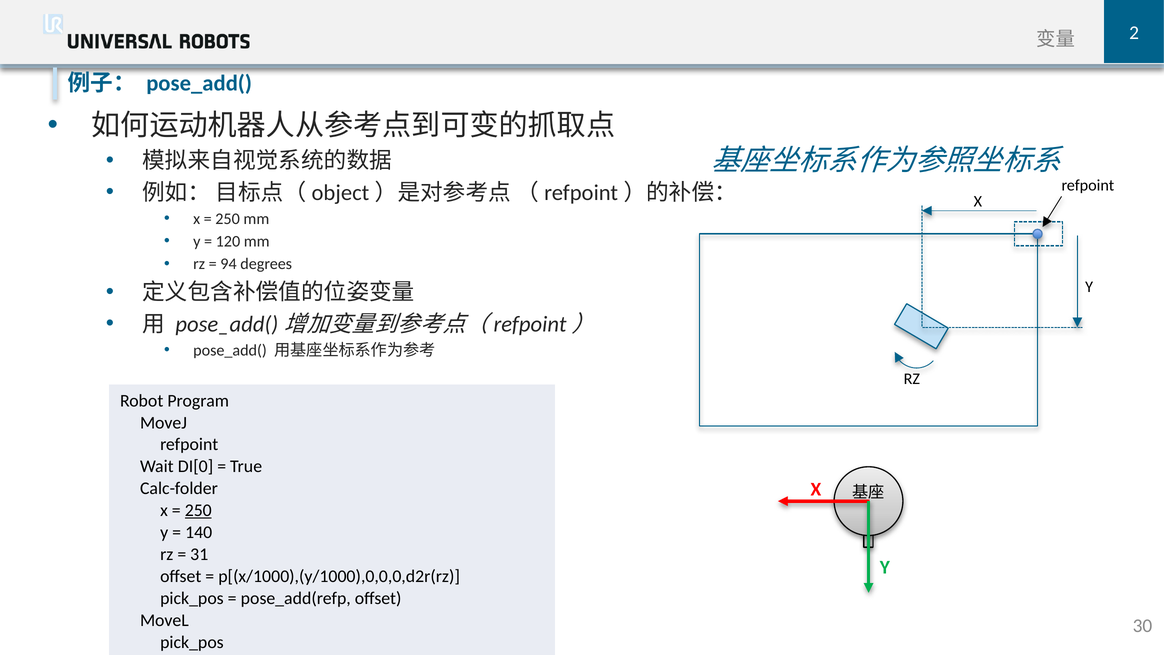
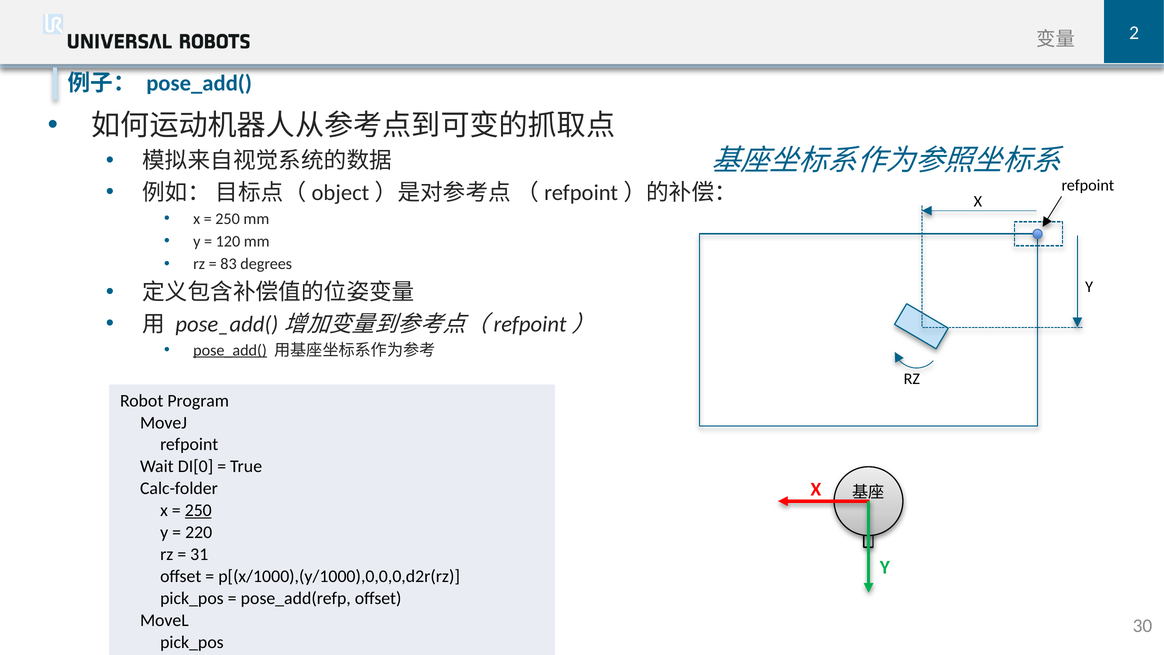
94: 94 -> 83 (229, 264)
pose_add( underline: none -> present (230, 350)
140: 140 -> 220 (199, 532)
